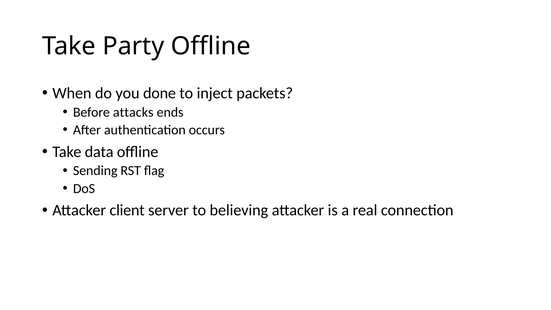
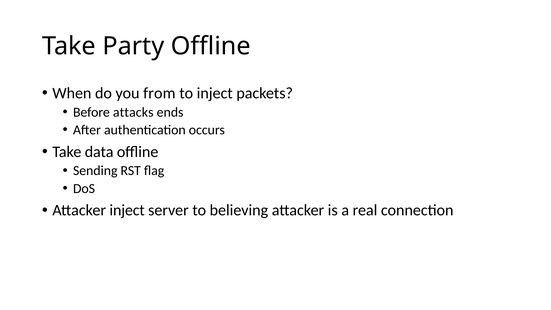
done: done -> from (159, 93)
Attacker client: client -> inject (127, 210)
